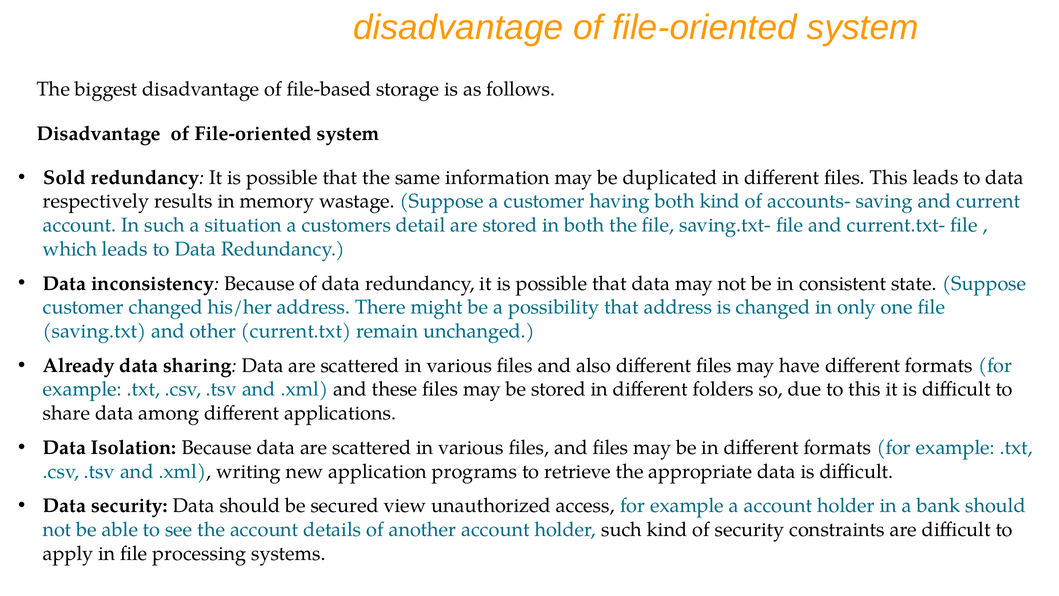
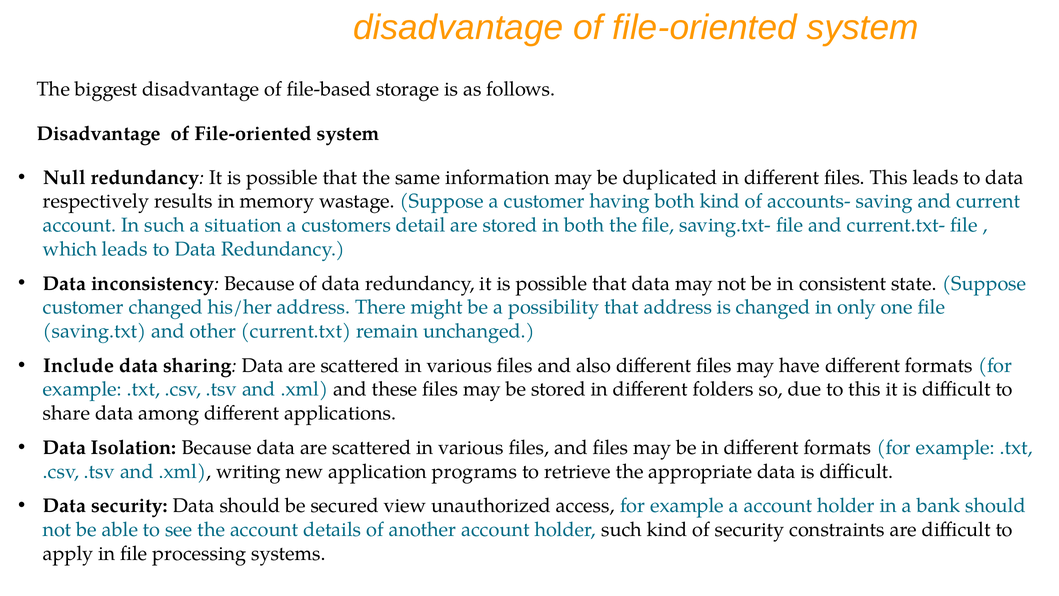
Sold: Sold -> Null (64, 177)
Already: Already -> Include (79, 365)
